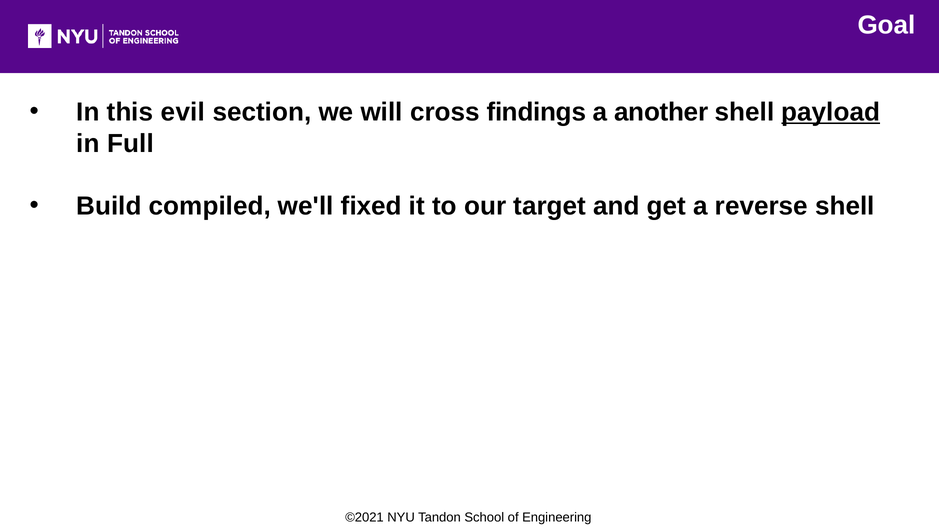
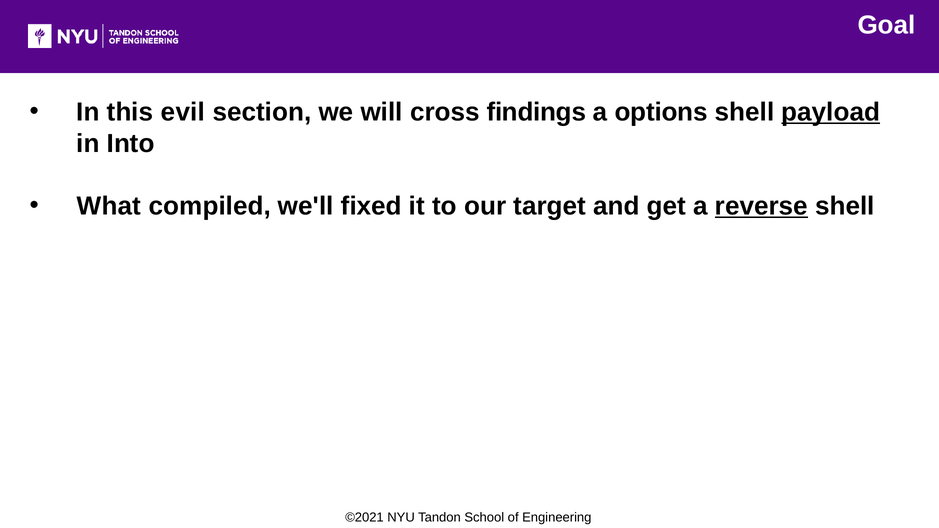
another: another -> options (661, 112)
Full: Full -> Into (131, 144)
Build: Build -> What (109, 206)
reverse underline: none -> present (761, 206)
